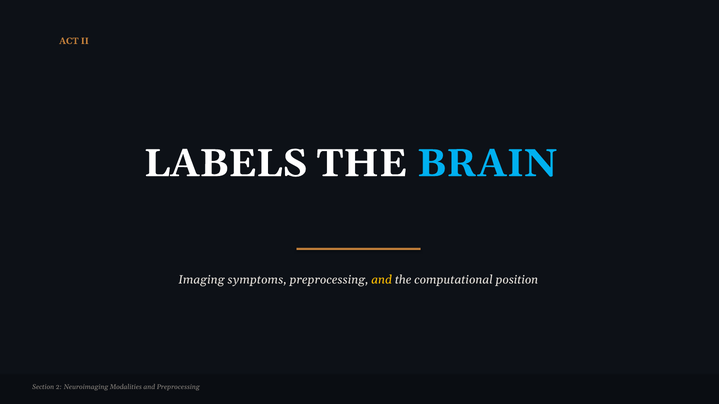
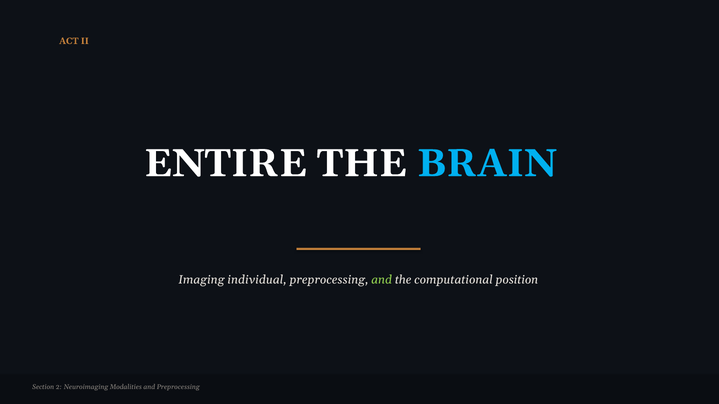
LABELS: LABELS -> ENTIRE (226, 164)
symptoms: symptoms -> individual (257, 280)
and colour: yellow -> light green (382, 280)
